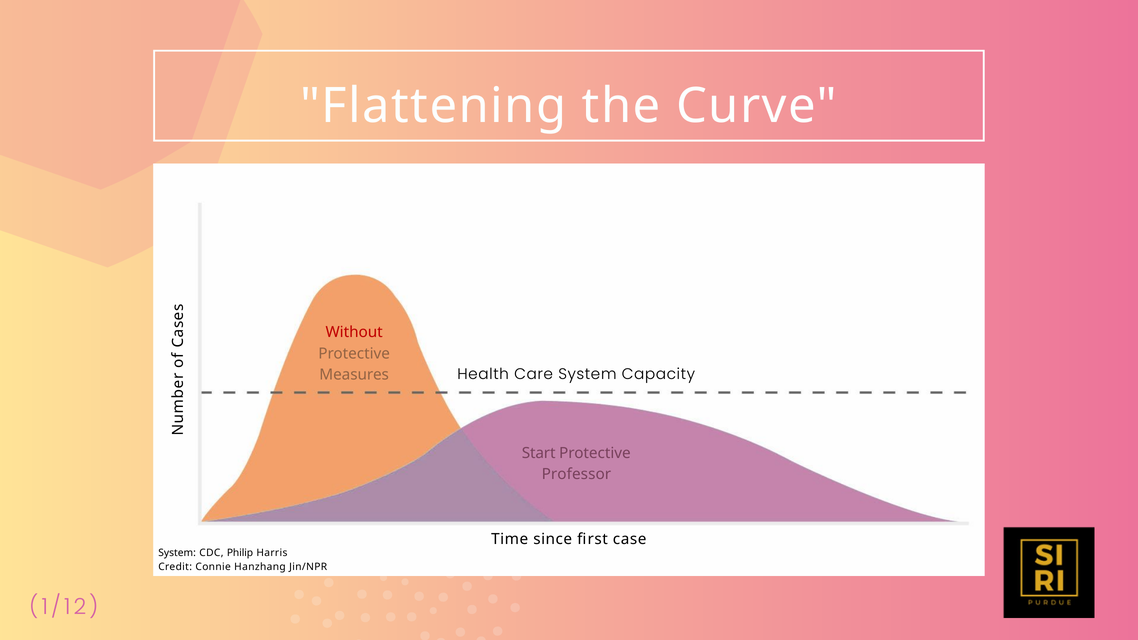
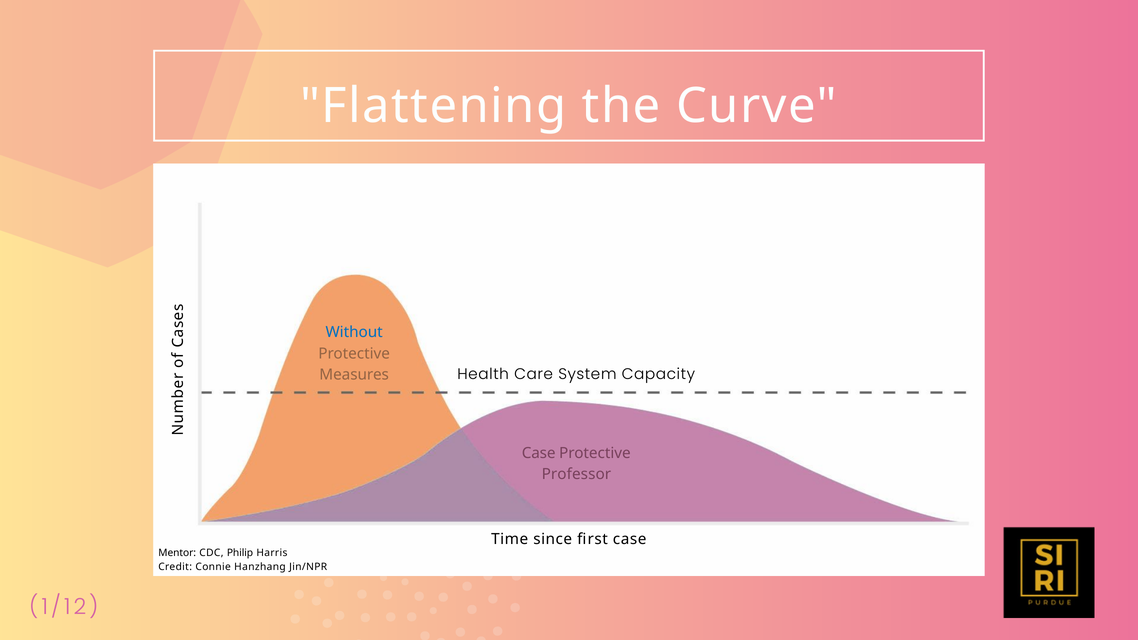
Without colour: red -> blue (354, 332)
Start: Start -> Case (539, 453)
System: System -> Mentor (177, 553)
